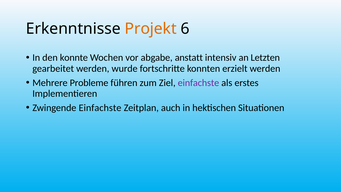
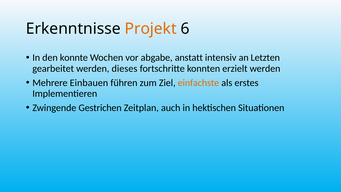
wurde: wurde -> dieses (125, 68)
Probleme: Probleme -> Einbauen (89, 83)
einfachste colour: purple -> orange (198, 83)
Zwingende Einfachste: Einfachste -> Gestrichen (100, 108)
